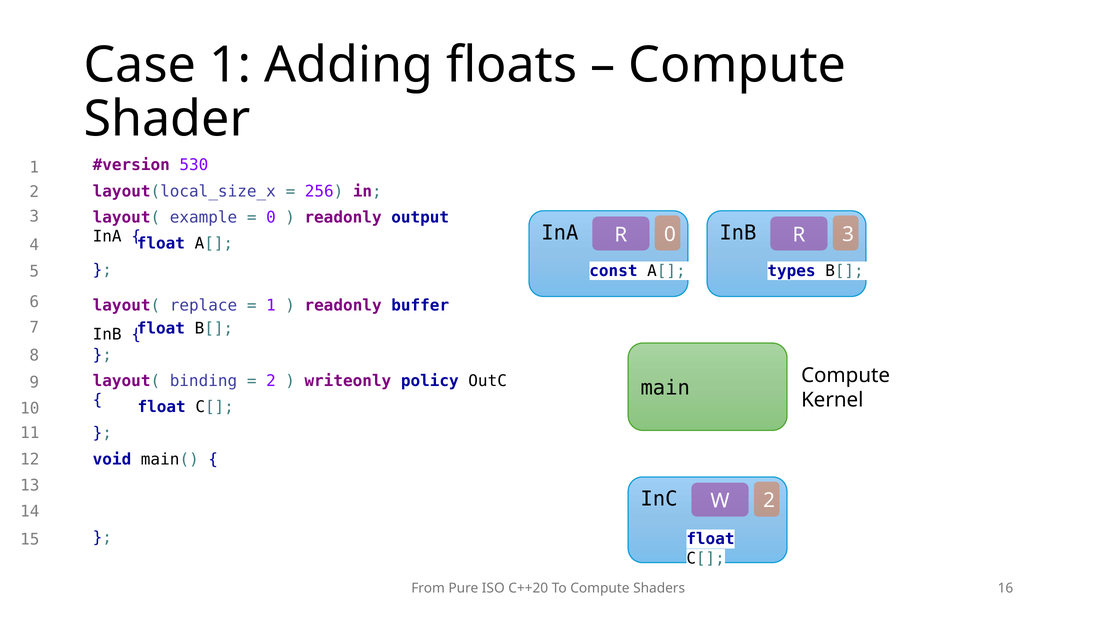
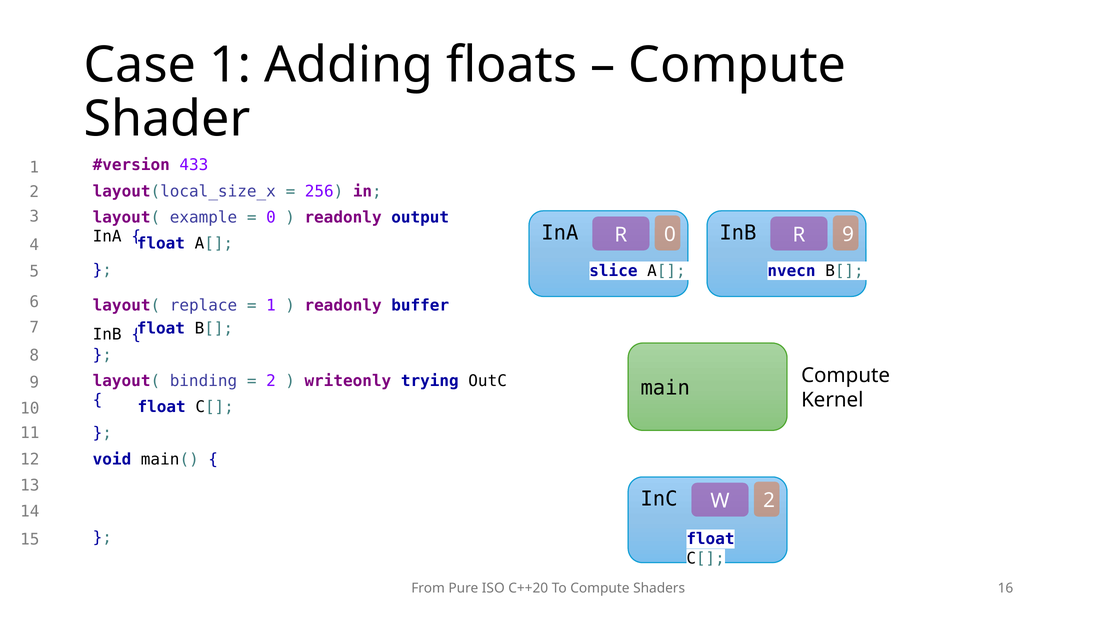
530: 530 -> 433 (194, 165)
InB 3: 3 -> 9 (848, 234)
const: const -> slice (613, 271)
types: types -> nvecn (791, 271)
policy: policy -> trying (430, 381)
